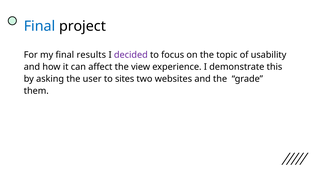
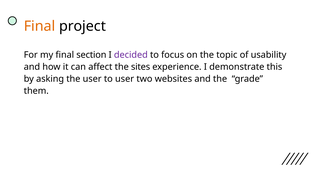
Final colour: blue -> orange (40, 26)
results: results -> section (91, 55)
view: view -> sites (141, 67)
to sites: sites -> user (125, 79)
